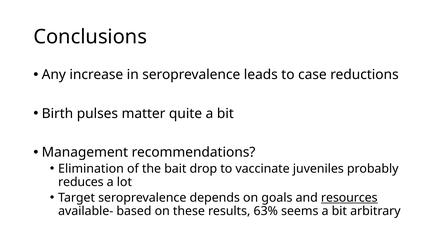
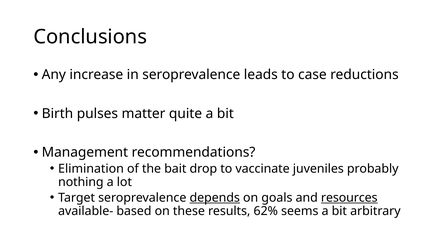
reduces: reduces -> nothing (81, 182)
depends underline: none -> present (215, 198)
63%: 63% -> 62% (266, 211)
